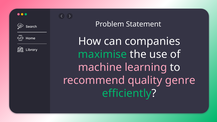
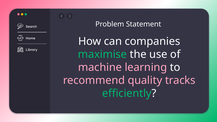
genre: genre -> tracks (180, 80)
